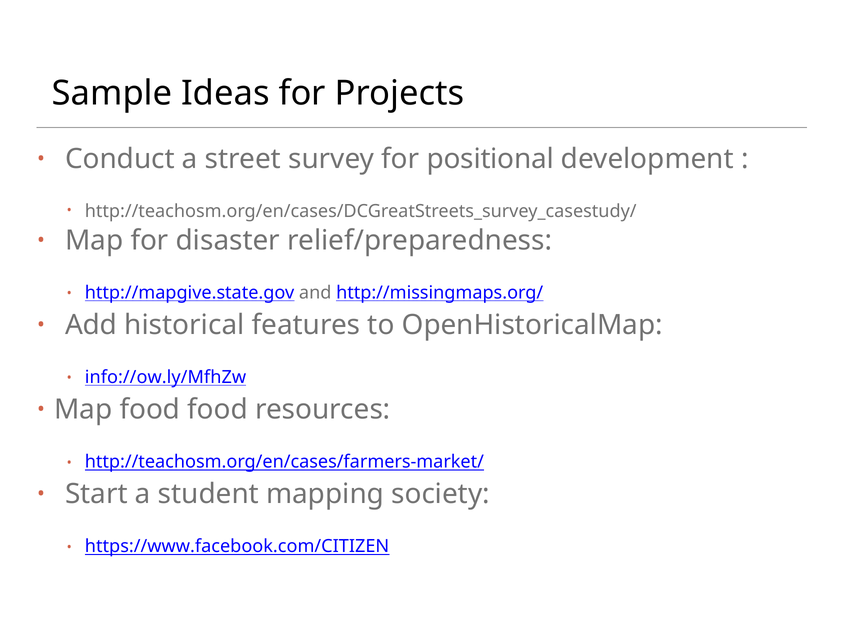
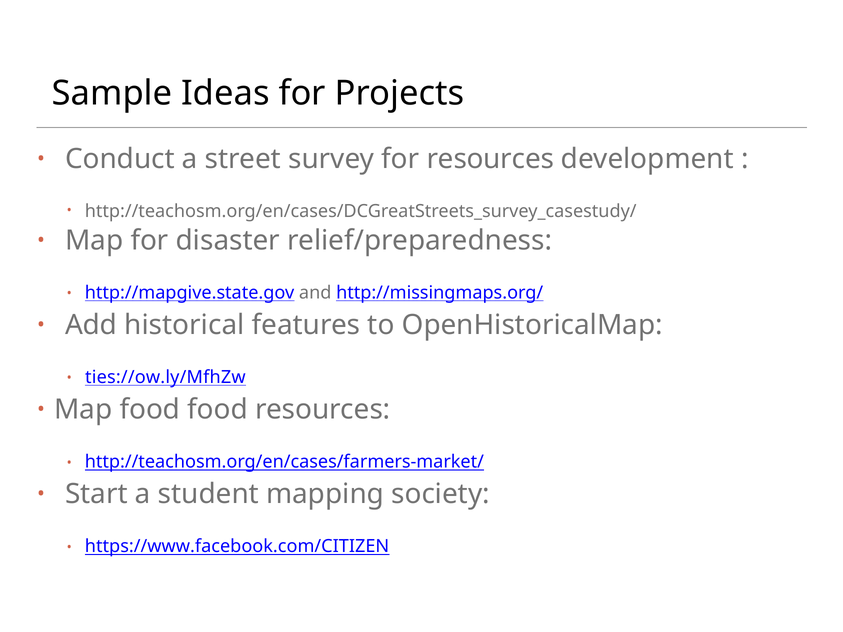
for positional: positional -> resources (490, 159)
info://ow.ly/MfhZw: info://ow.ly/MfhZw -> ties://ow.ly/MfhZw (165, 377)
